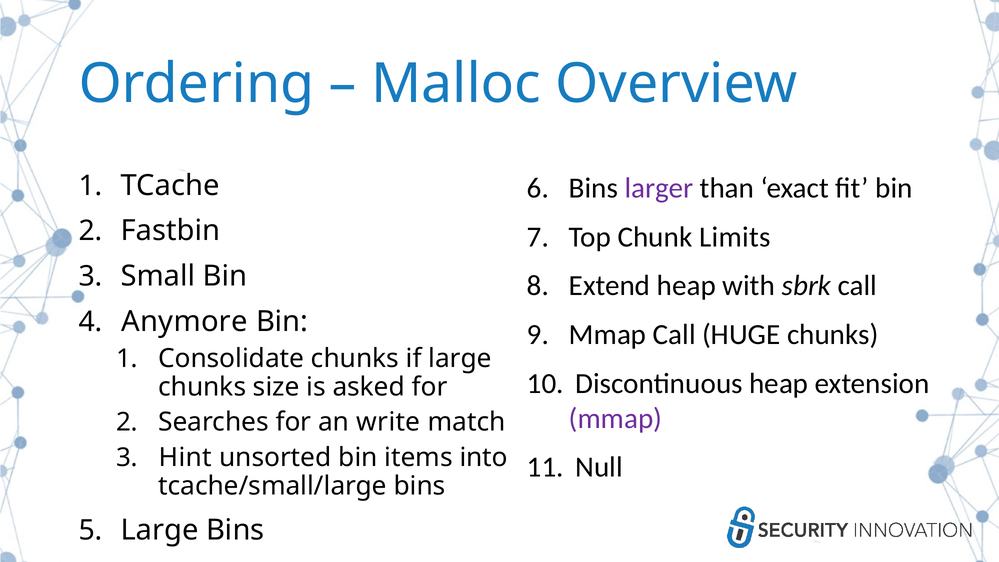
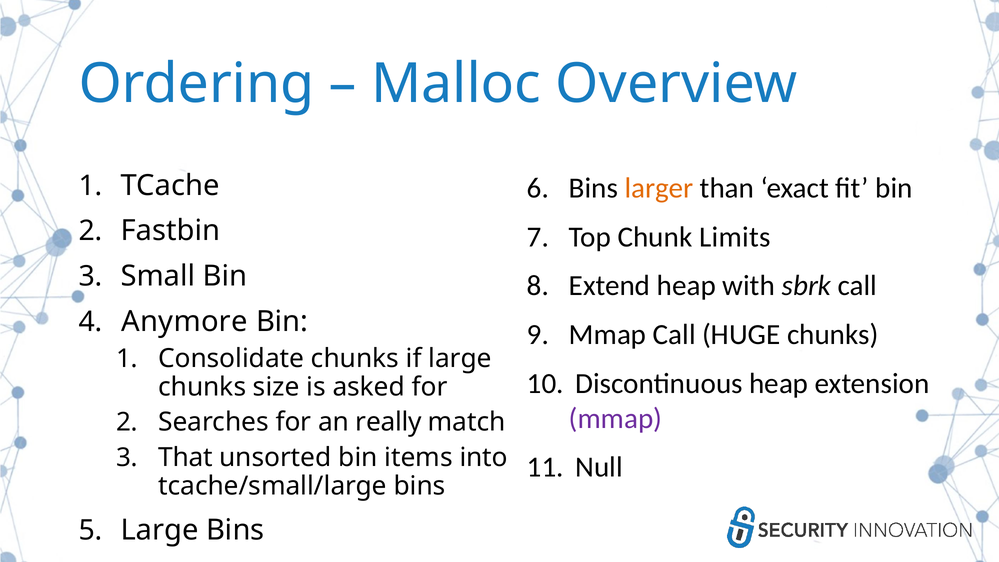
larger colour: purple -> orange (659, 188)
write: write -> really (389, 422)
Hint: Hint -> That (185, 458)
